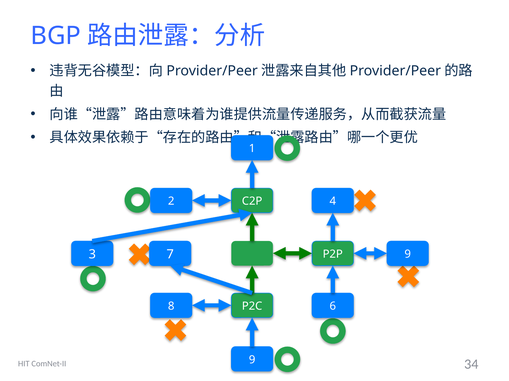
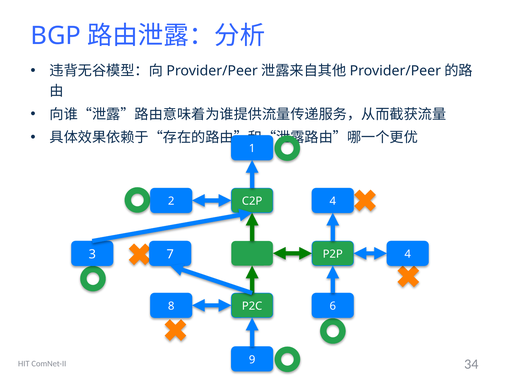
3 9: 9 -> 4 (408, 255)
